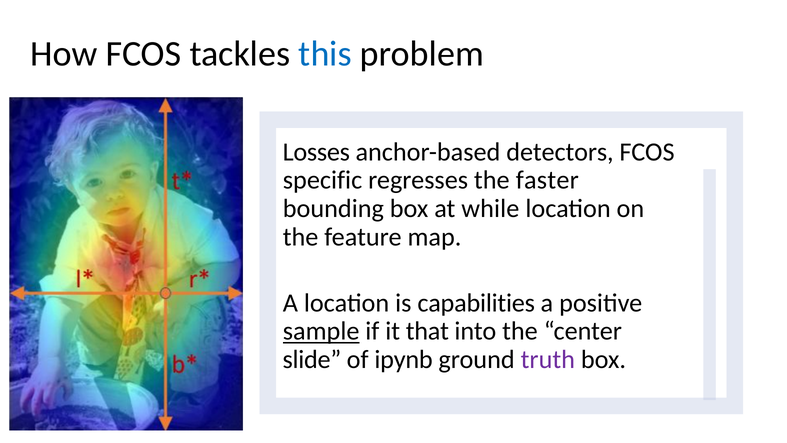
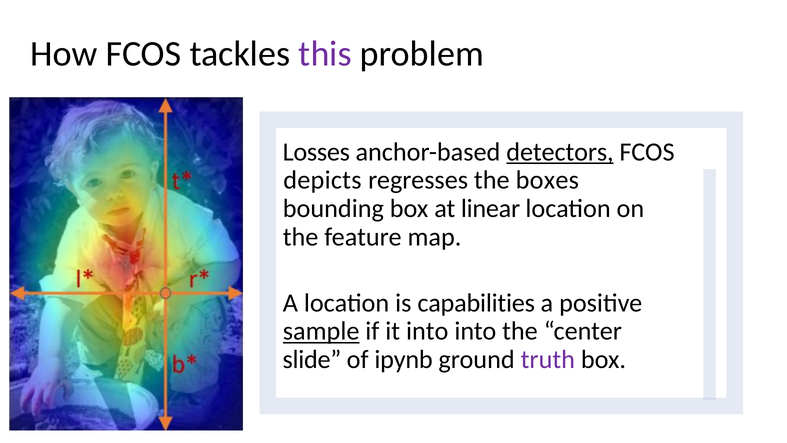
this colour: blue -> purple (325, 54)
detectors underline: none -> present (560, 152)
specific: specific -> depicts (322, 180)
faster: faster -> boxes (547, 180)
while: while -> linear (491, 208)
it that: that -> into (427, 331)
